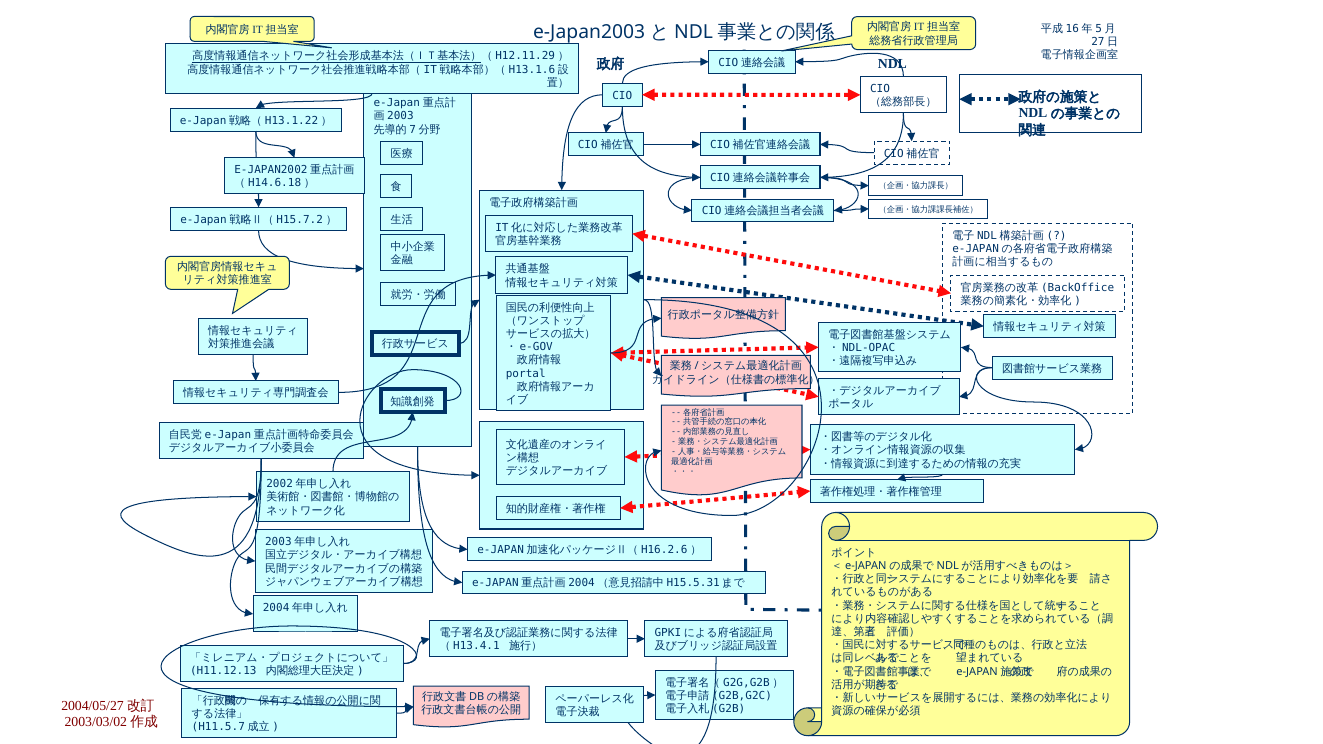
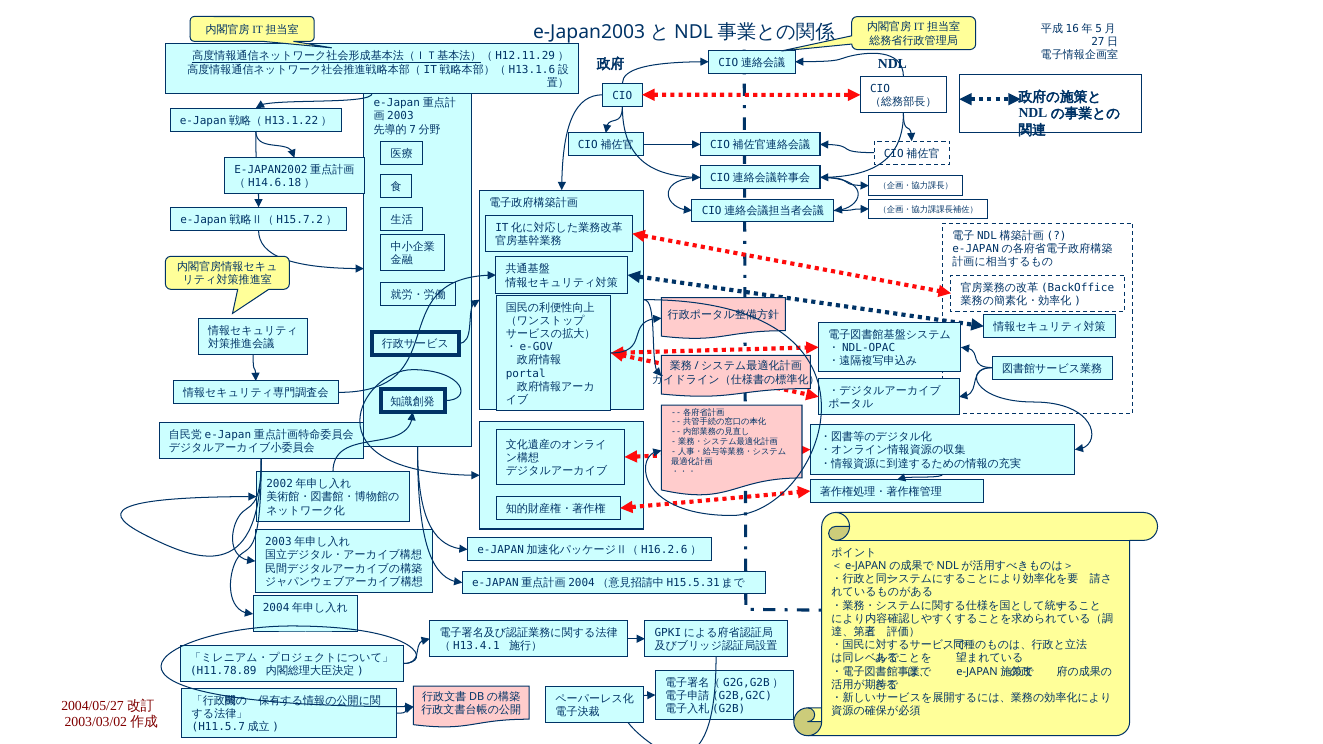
H11.12.13: H11.12.13 -> H11.78.89 (223, 671)
